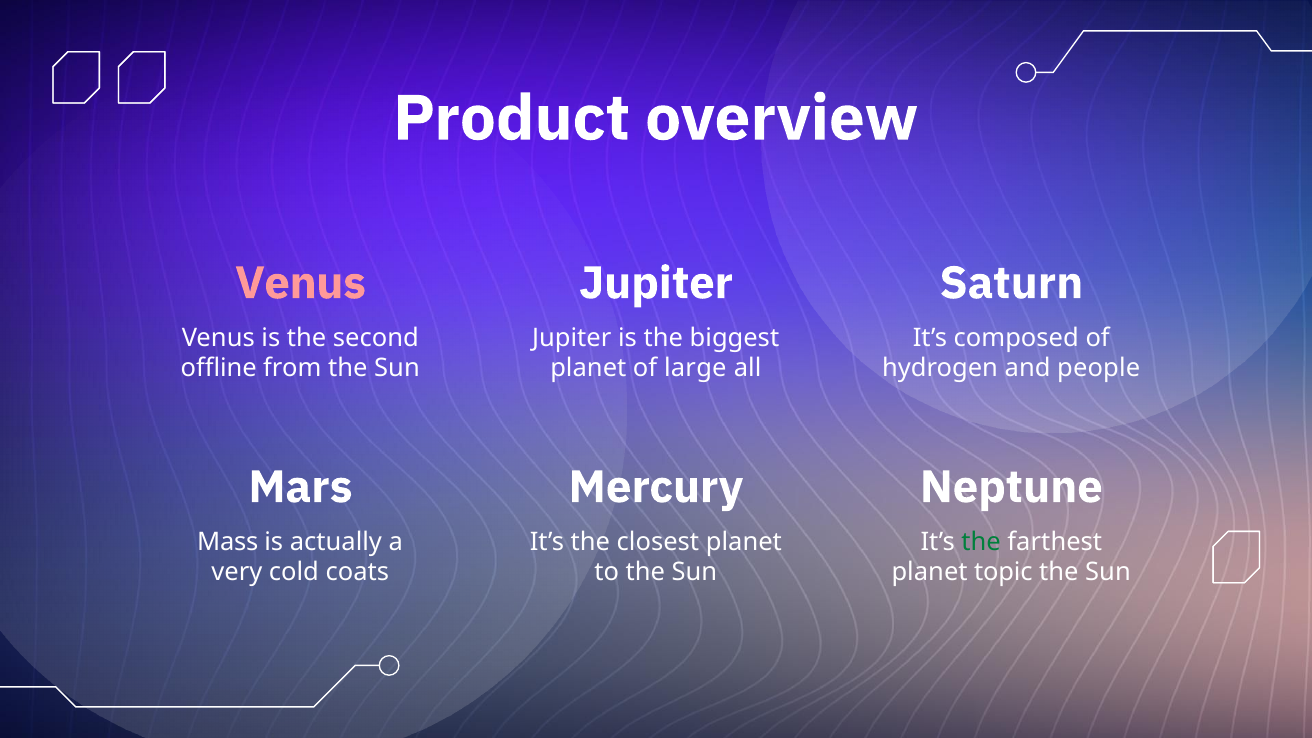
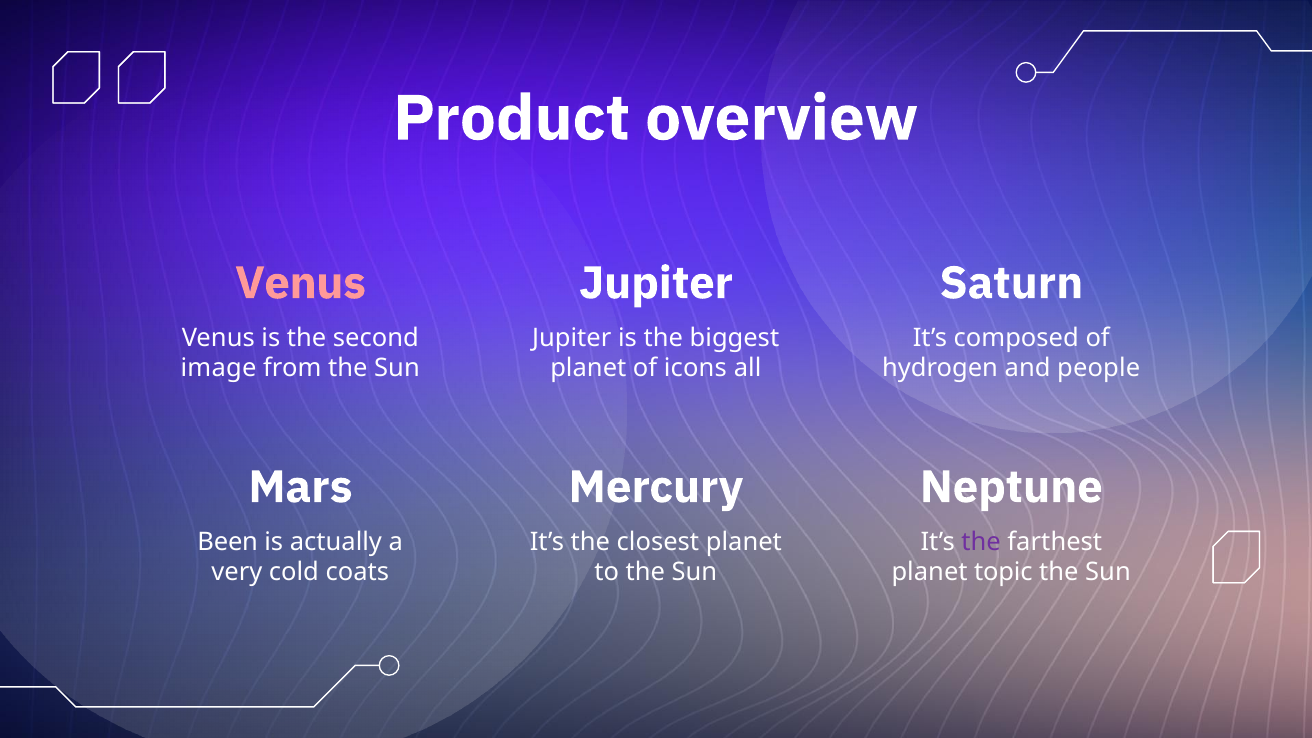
offline: offline -> image (219, 368)
large: large -> icons (695, 368)
Mass: Mass -> Been (228, 542)
the colour: green -> purple (981, 542)
